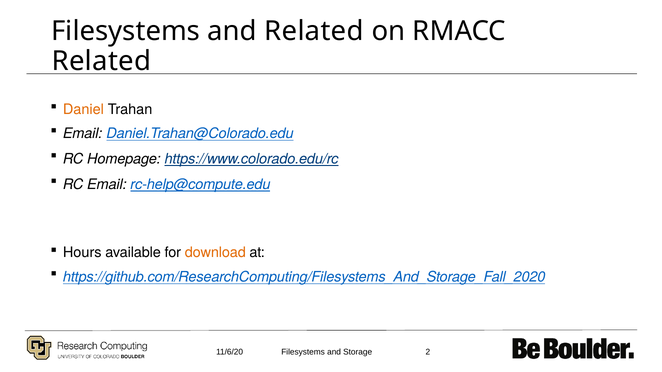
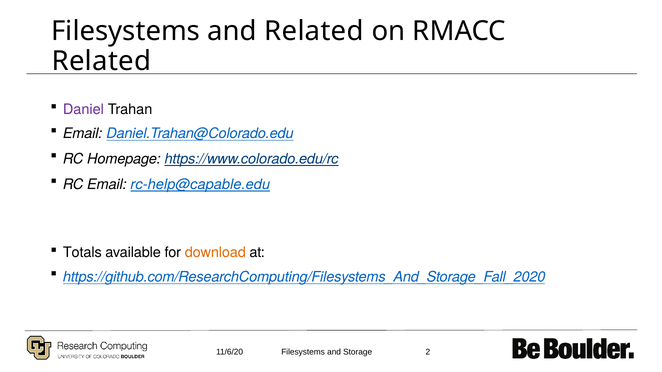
Daniel colour: orange -> purple (83, 109)
rc-help@compute.edu: rc-help@compute.edu -> rc-help@capable.edu (200, 184)
Hours: Hours -> Totals (82, 253)
